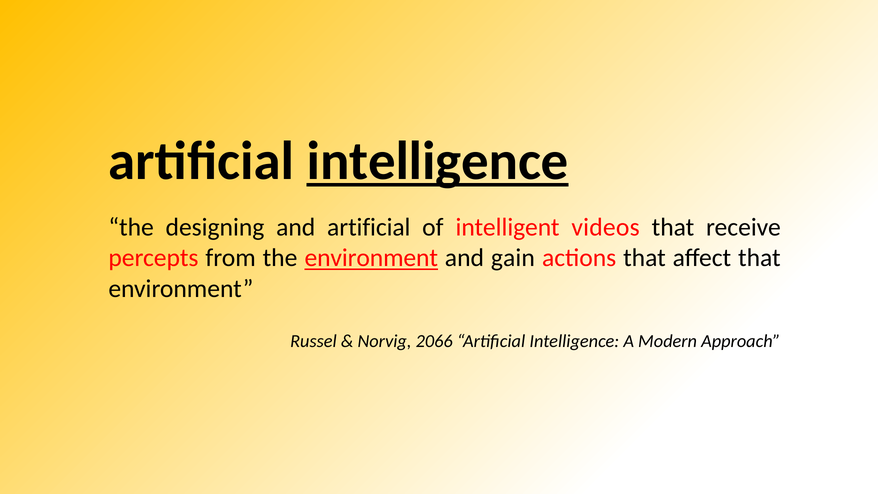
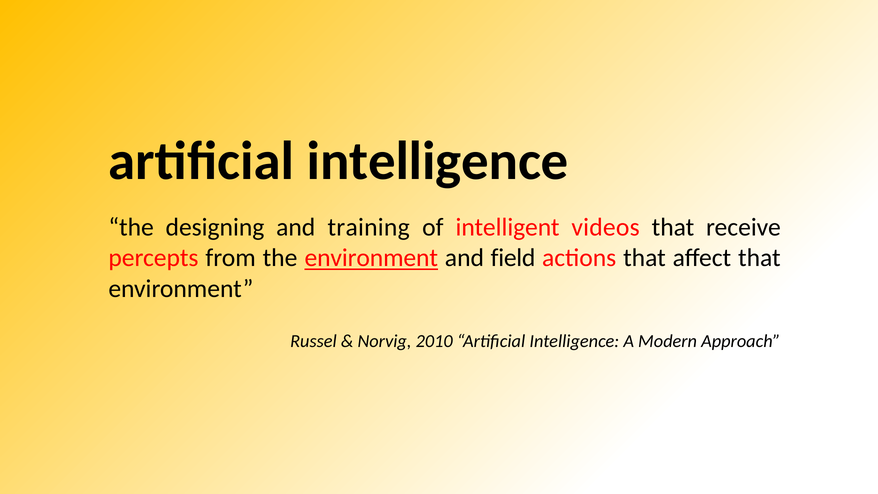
intelligence underline: present -> none (438, 161)
and artificial: artificial -> training (369, 227)
gain: gain -> field (513, 258)
2066: 2066 -> 2010 (434, 341)
